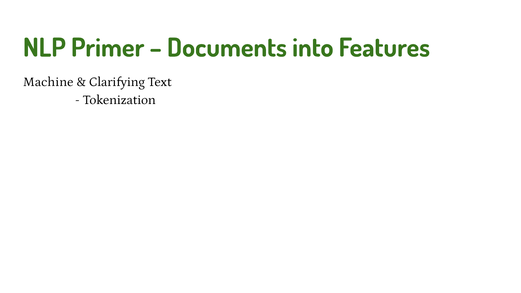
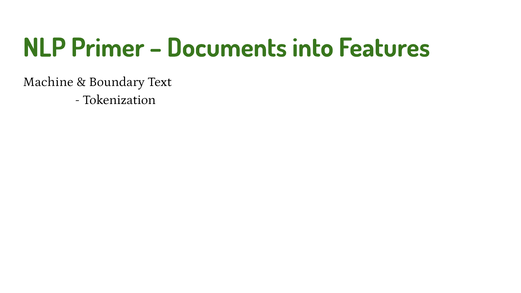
Clarifying: Clarifying -> Boundary (117, 82)
